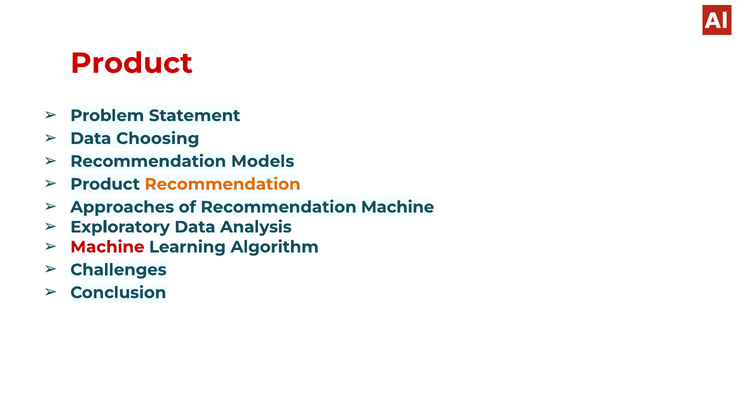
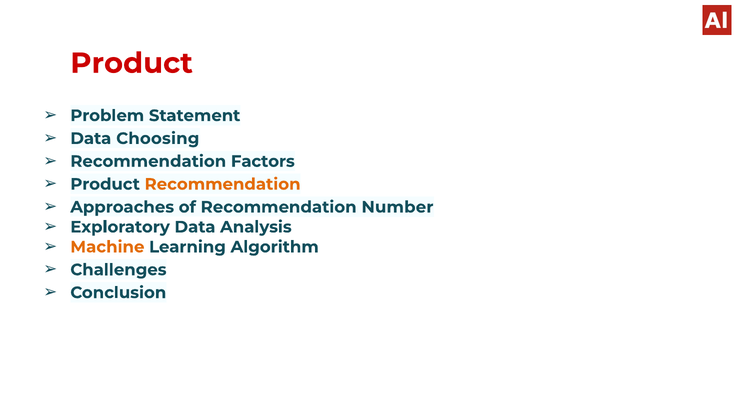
Models: Models -> Factors (263, 161)
Machine: Machine -> Number (397, 207)
Machine colour: red -> orange (107, 247)
